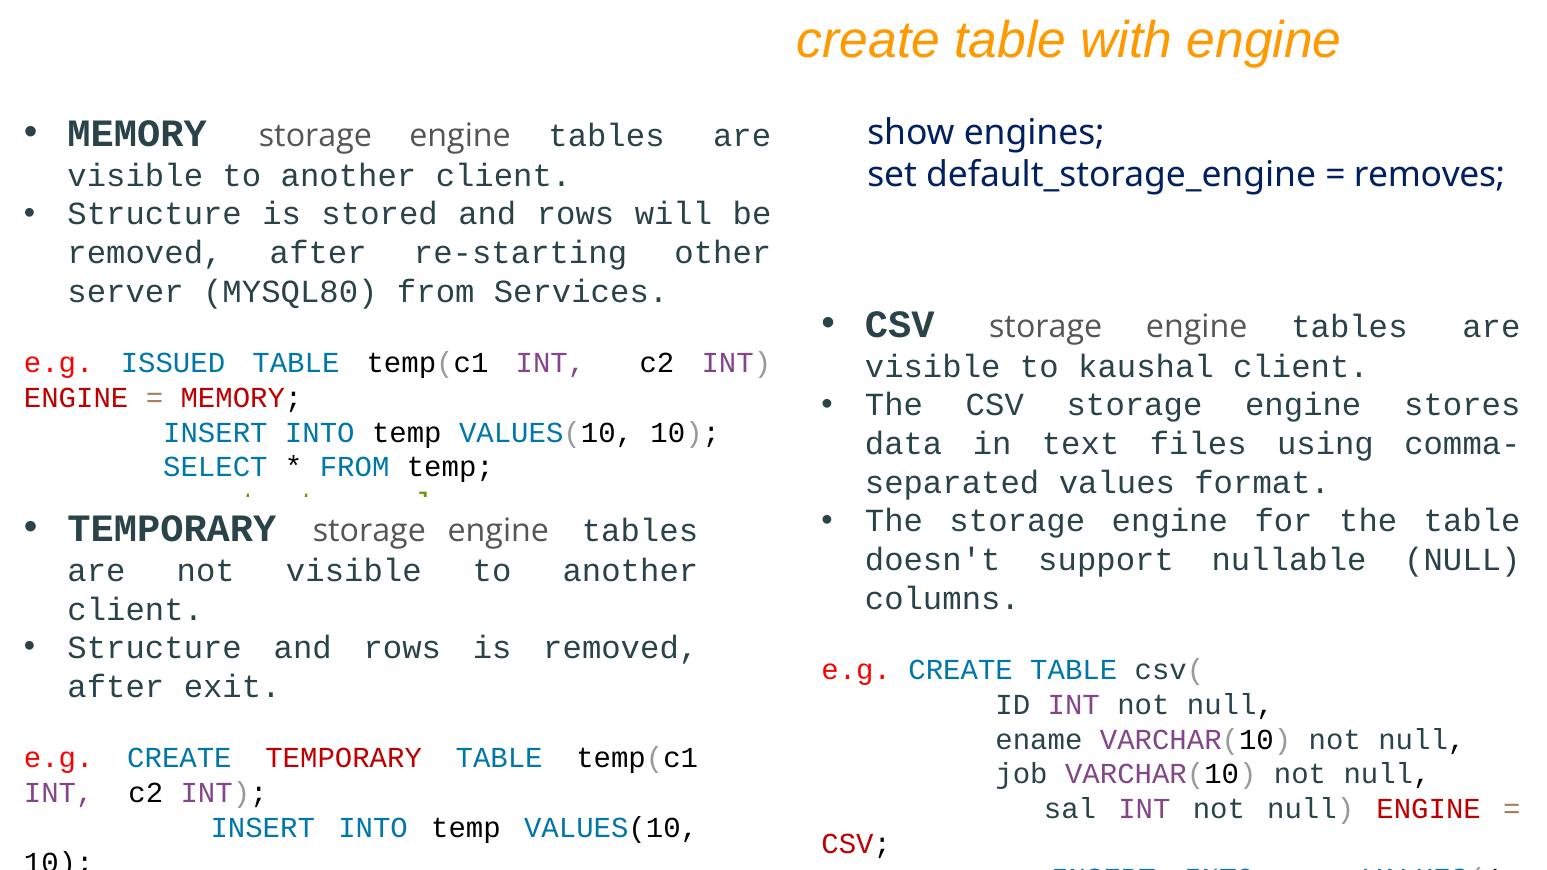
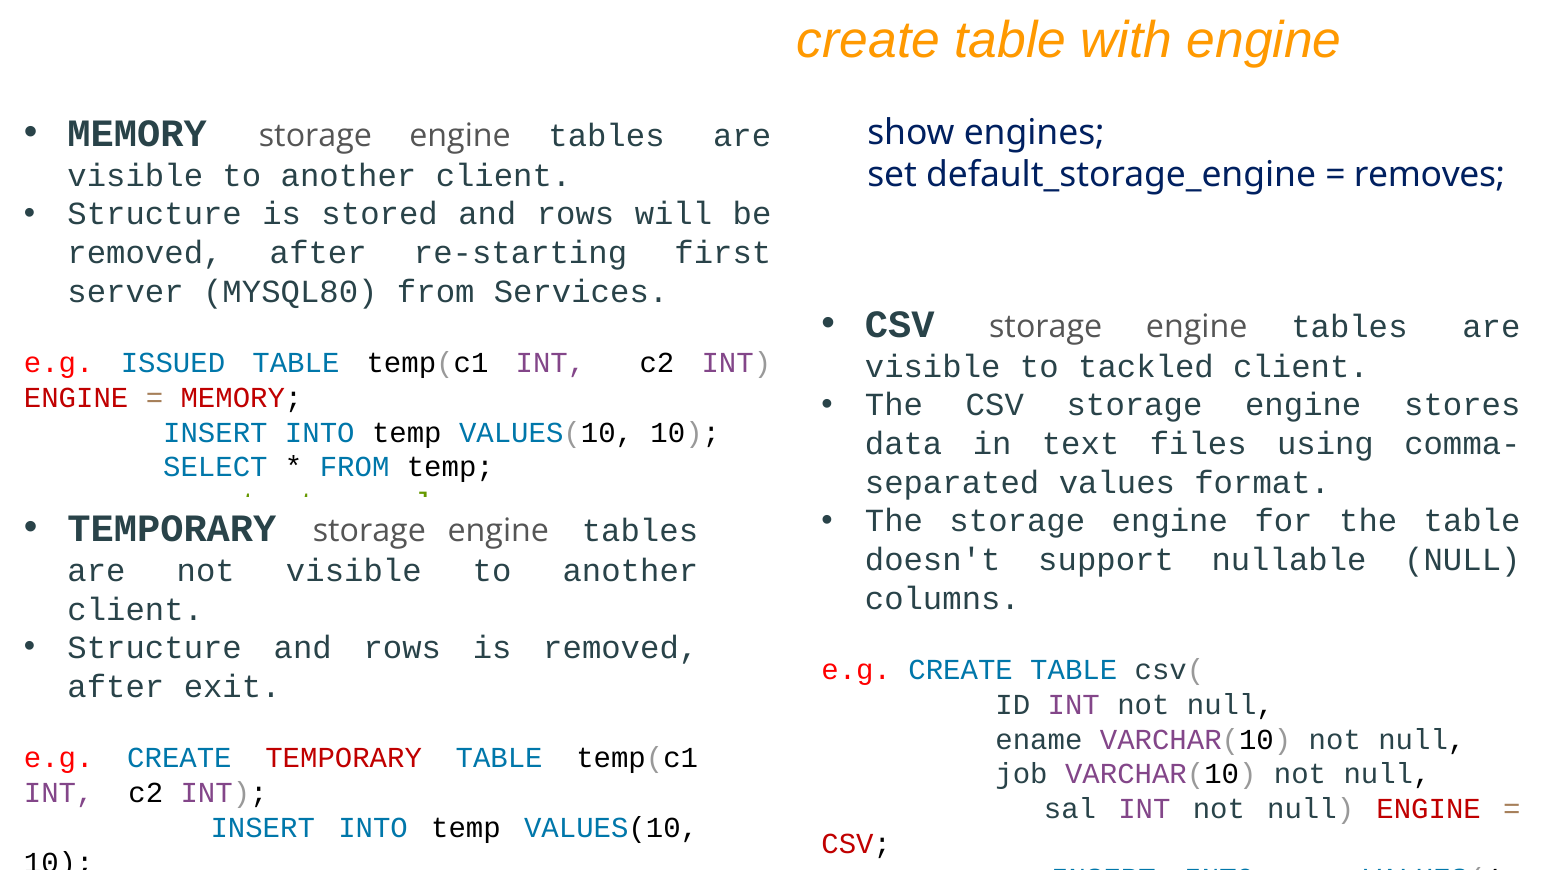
other: other -> first (723, 253)
kaushal: kaushal -> tackled (1146, 367)
